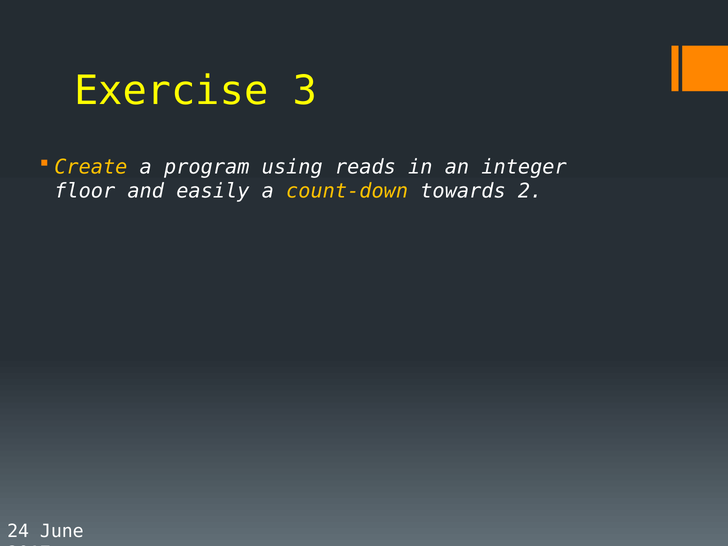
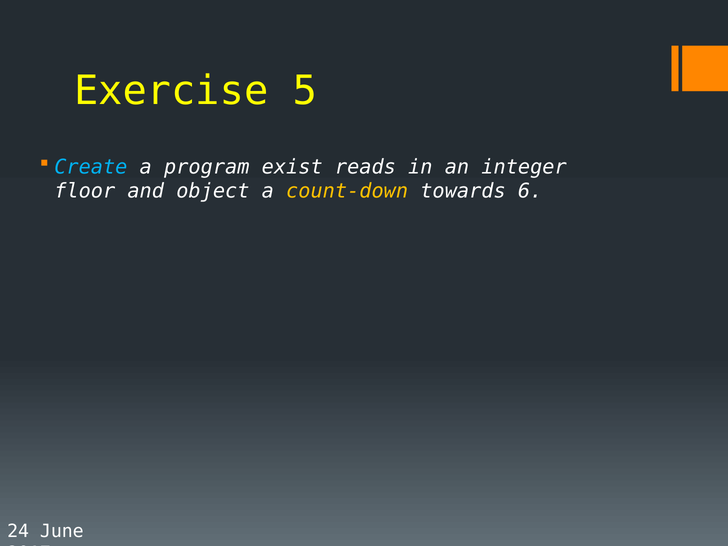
3: 3 -> 5 (305, 91)
Create colour: yellow -> light blue (91, 167)
using: using -> exist (292, 167)
easily: easily -> object (213, 191)
2: 2 -> 6 (530, 191)
